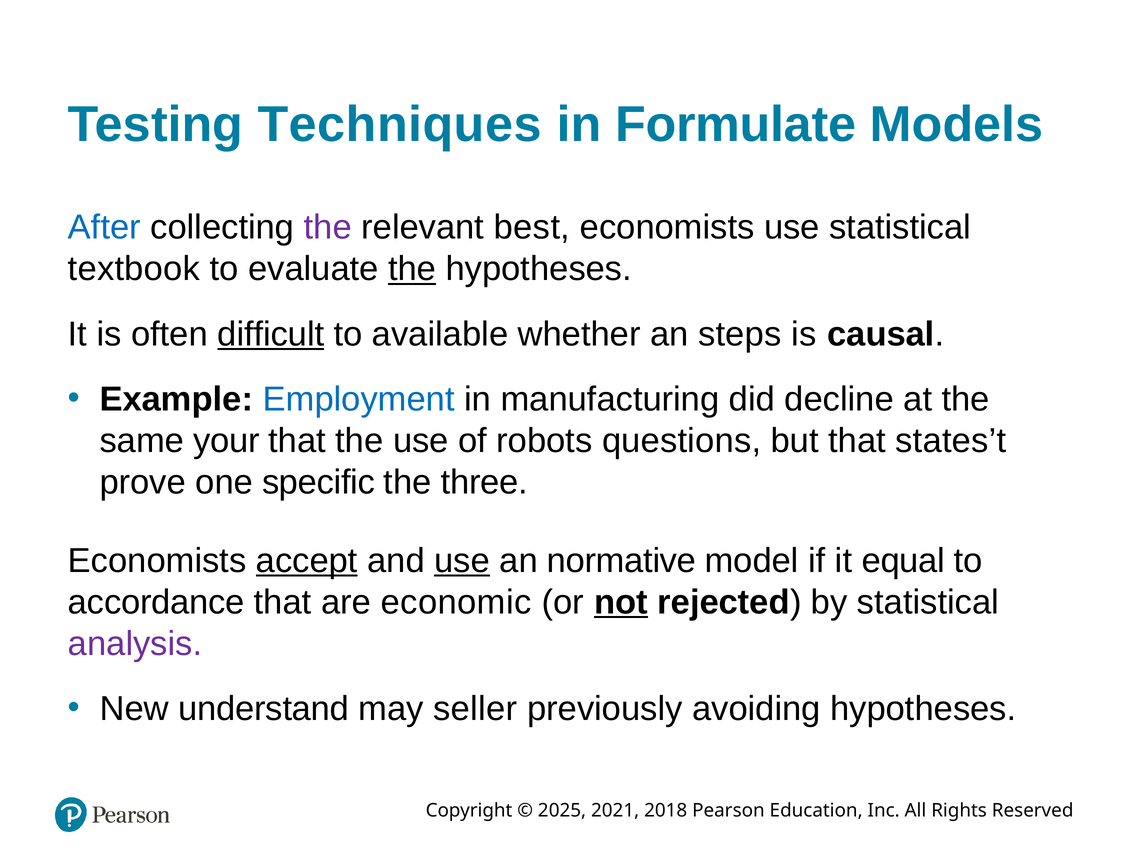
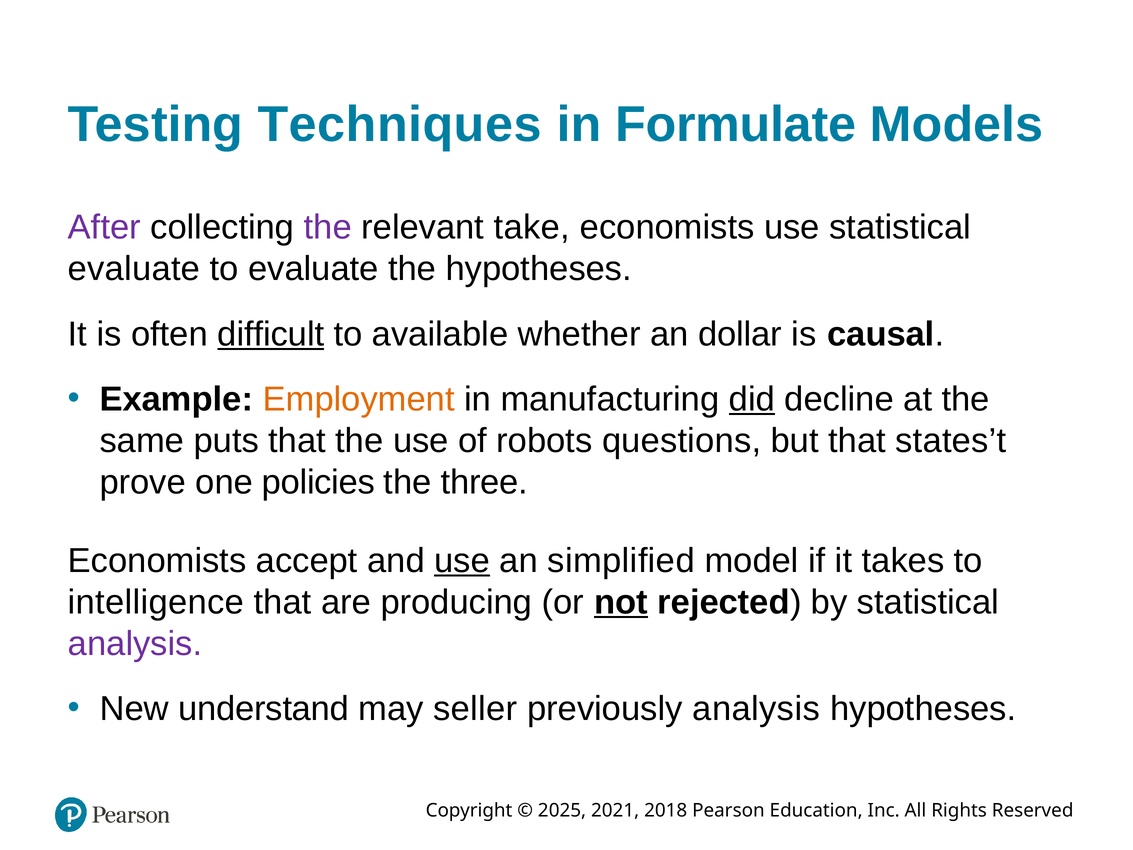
After colour: blue -> purple (104, 227)
best: best -> take (532, 227)
textbook: textbook -> evaluate (134, 269)
the underline: present -> none (412, 269)
steps: steps -> dollar (740, 334)
Employment colour: blue -> orange (359, 399)
did underline: none -> present (752, 399)
your: your -> puts (226, 441)
specific: specific -> policies (318, 482)
accept underline: present -> none (307, 560)
normative: normative -> simplified (621, 560)
equal: equal -> takes (903, 560)
accordance: accordance -> intelligence (156, 602)
economic: economic -> producing (456, 602)
previously avoiding: avoiding -> analysis (756, 709)
